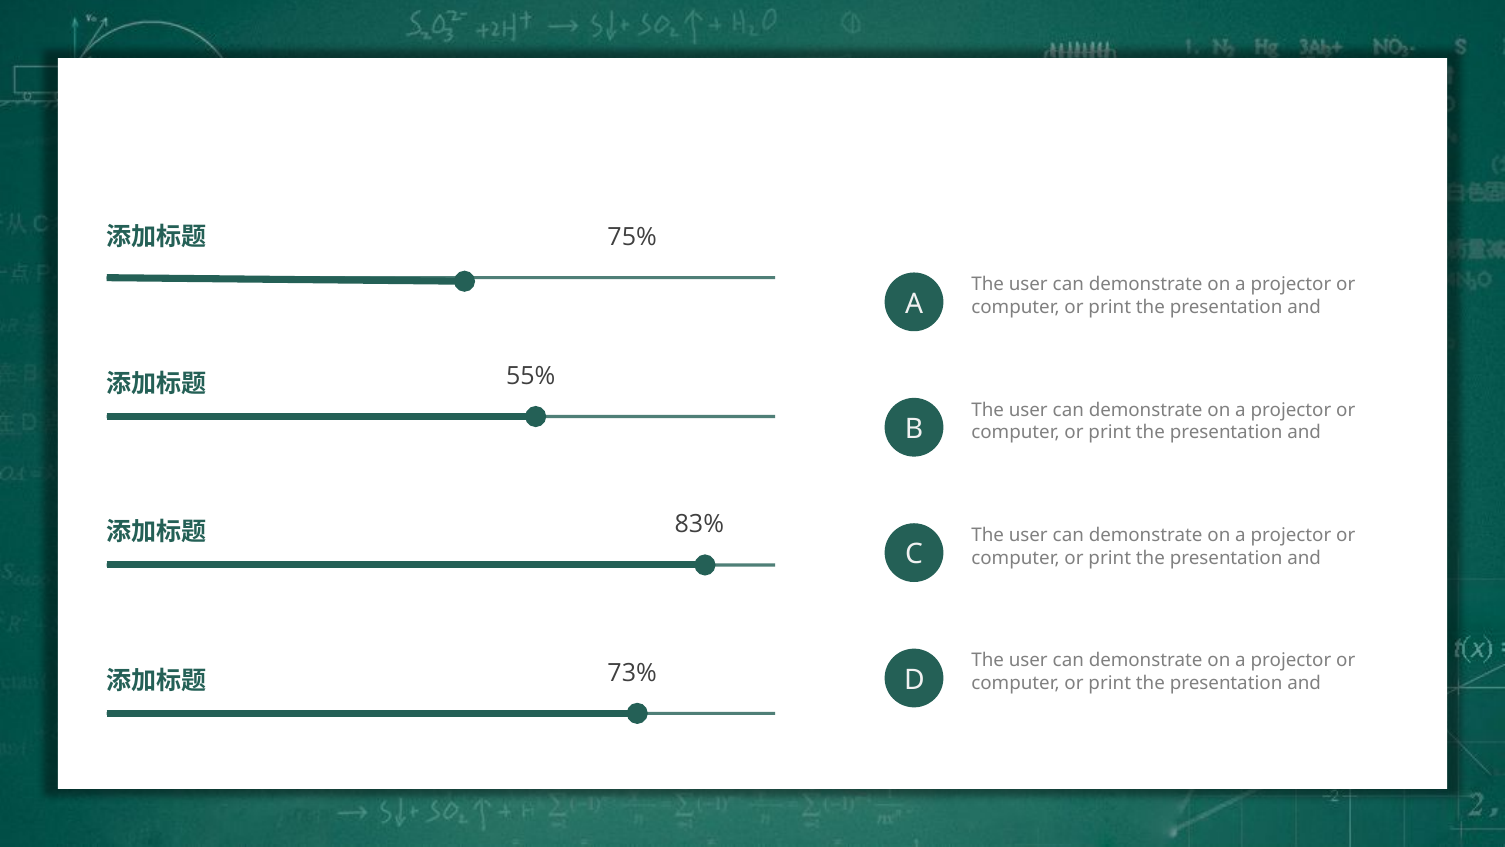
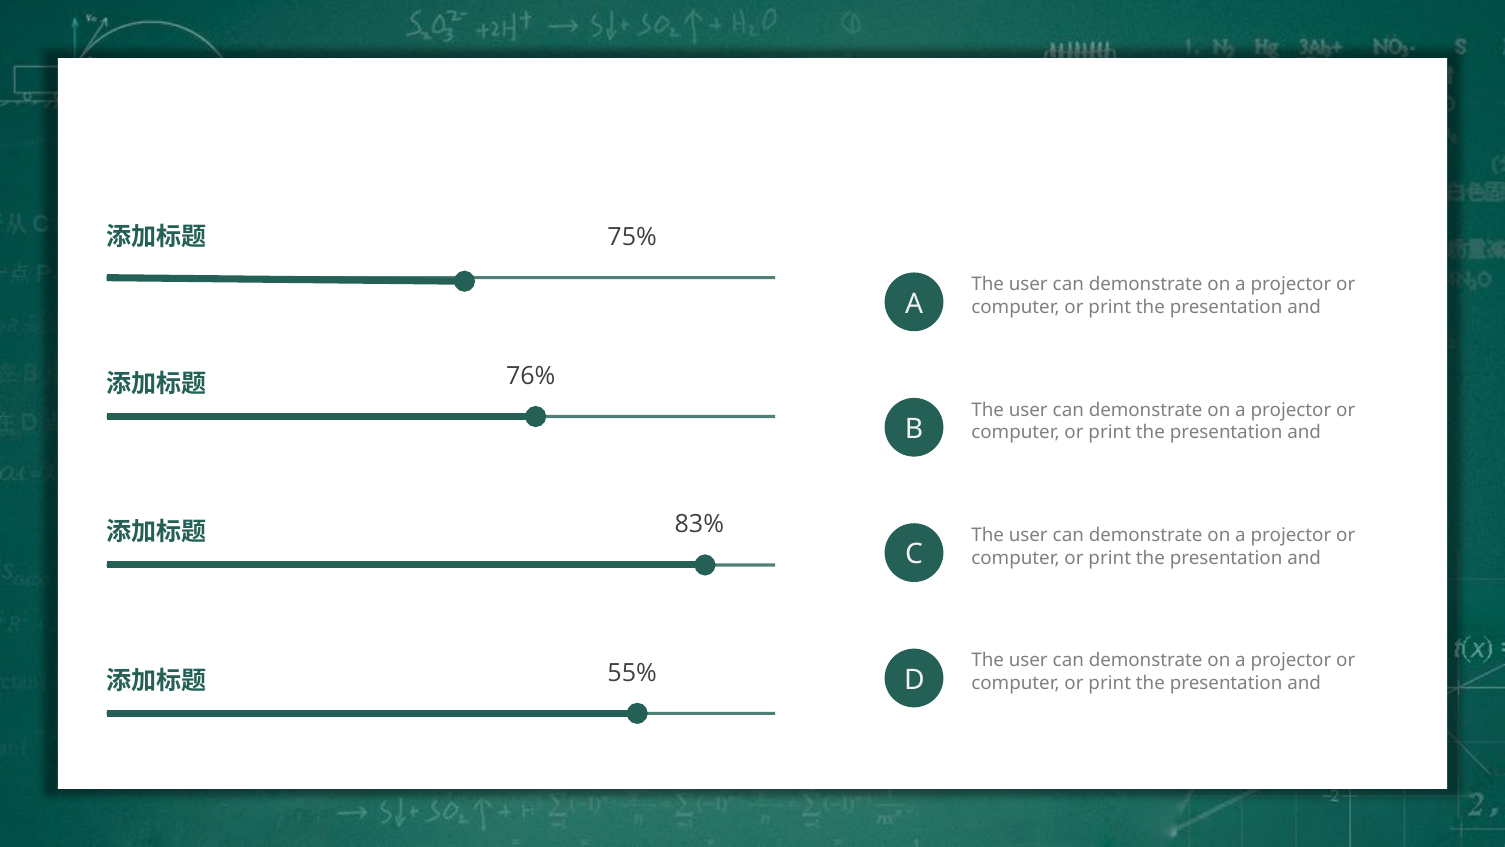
55%: 55% -> 76% (531, 376)
73%: 73% -> 55% (632, 672)
